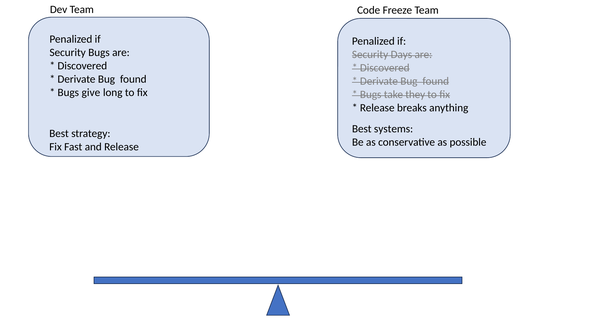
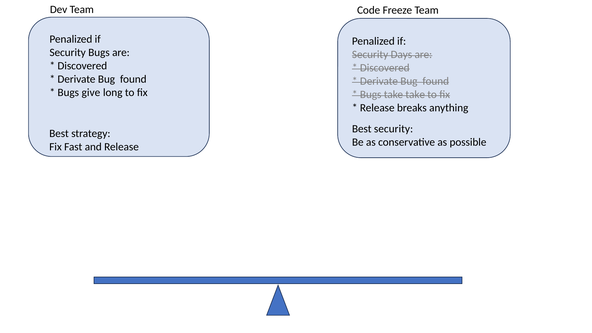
take they: they -> take (415, 94)
Best systems: systems -> security (394, 129)
